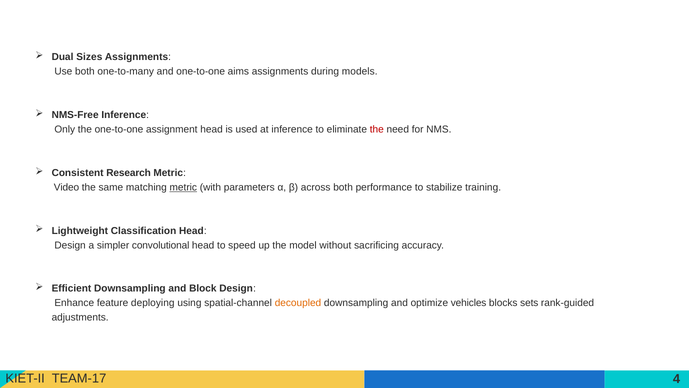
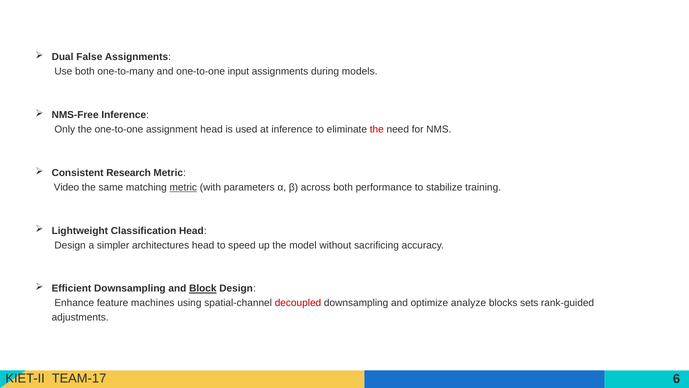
Sizes: Sizes -> False (89, 57)
aims: aims -> input (238, 72)
convolutional: convolutional -> architectures (161, 245)
Block underline: none -> present (203, 288)
deploying: deploying -> machines (153, 303)
decoupled colour: orange -> red (298, 303)
vehicles: vehicles -> analyze (468, 303)
4: 4 -> 6 (676, 378)
